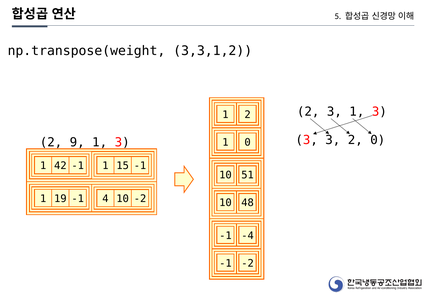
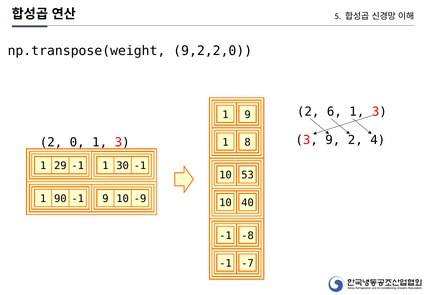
3,3,1,2: 3,3,1,2 -> 9,2,2,0 (213, 51)
2 3: 3 -> 6 (334, 112)
1 2: 2 -> 9 (248, 115)
3 3: 3 -> 9 (333, 140)
2 0: 0 -> 4 (378, 140)
9: 9 -> 0 (77, 142)
1 0: 0 -> 8 (248, 142)
42: 42 -> 29 (60, 166)
15: 15 -> 30 (123, 166)
51: 51 -> 53 (248, 175)
19: 19 -> 90 (60, 199)
-1 4: 4 -> 9 (105, 199)
10 -2: -2 -> -9 (140, 199)
48: 48 -> 40 (248, 203)
-4: -4 -> -8 (248, 236)
-1 -2: -2 -> -7 (248, 263)
